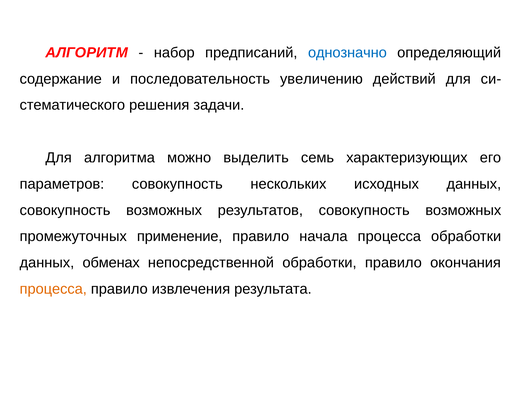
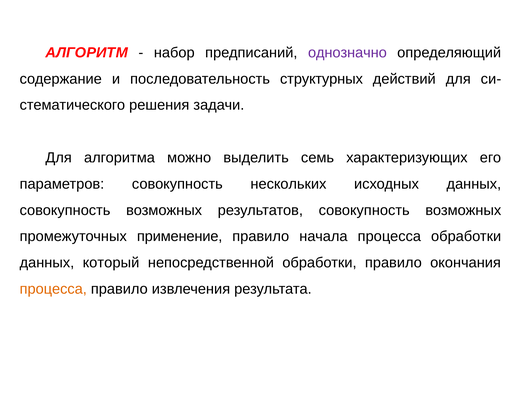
однозначно colour: blue -> purple (347, 53)
увеличению: увеличению -> структурных (321, 79)
обменах: обменах -> который (111, 263)
